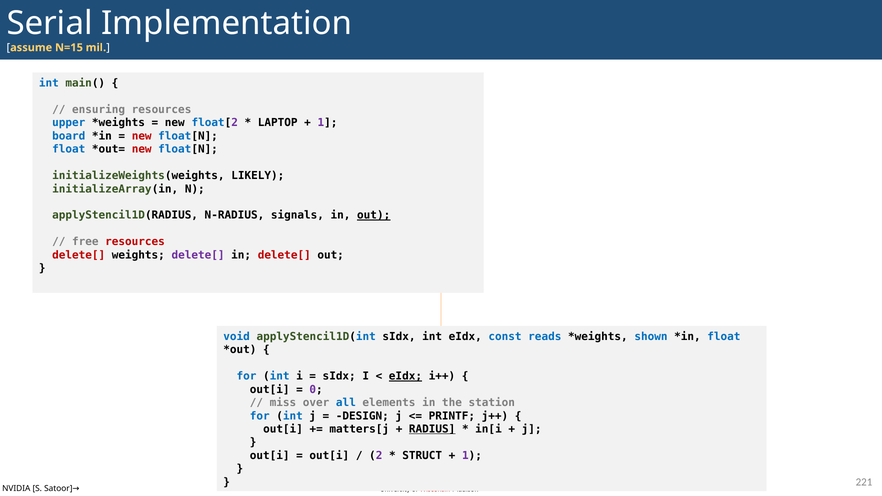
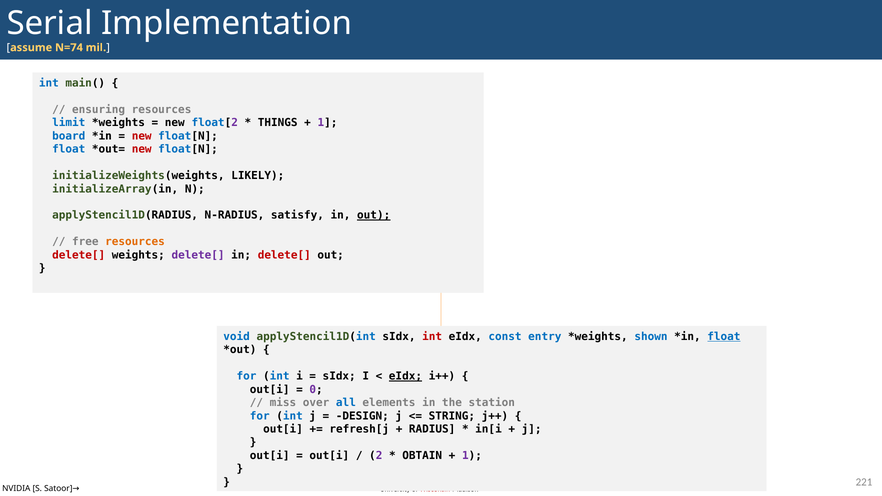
N=15: N=15 -> N=74 (69, 48)
upper: upper -> limit (69, 123)
LAPTOP: LAPTOP -> THINGS (278, 123)
signals: signals -> satisfy (297, 215)
resources colour: red -> orange (135, 242)
int colour: black -> red (432, 337)
reads: reads -> entry (545, 337)
float underline: none -> present (724, 337)
PRINTF: PRINTF -> STRING (452, 416)
matters[j: matters[j -> refresh[j (359, 429)
RADIUS underline: present -> none (432, 429)
STRUCT: STRUCT -> OBTAIN (422, 456)
